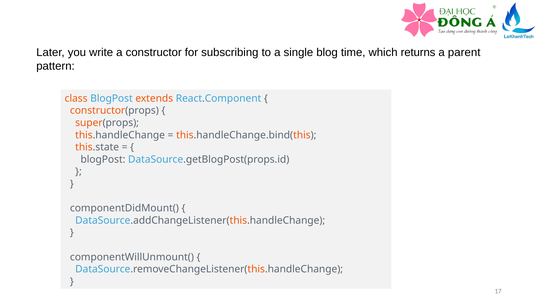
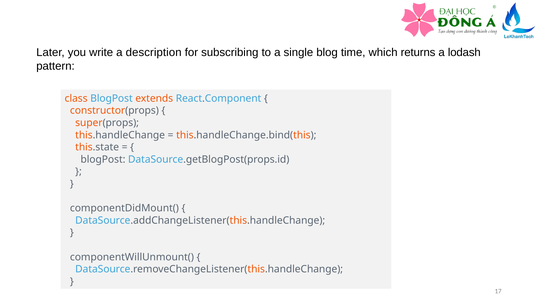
constructor: constructor -> description (154, 53)
parent: parent -> lodash (464, 53)
